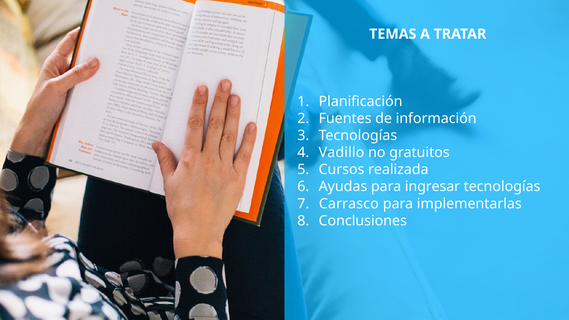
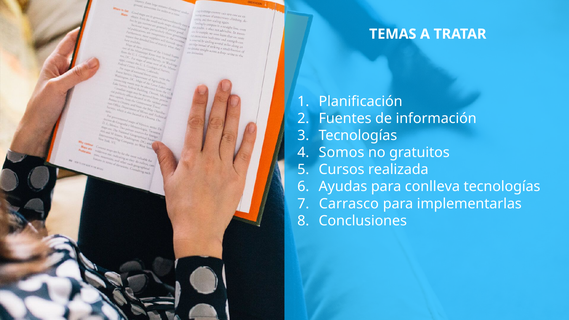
Vadillo: Vadillo -> Somos (341, 153)
ingresar: ingresar -> conlleva (432, 187)
